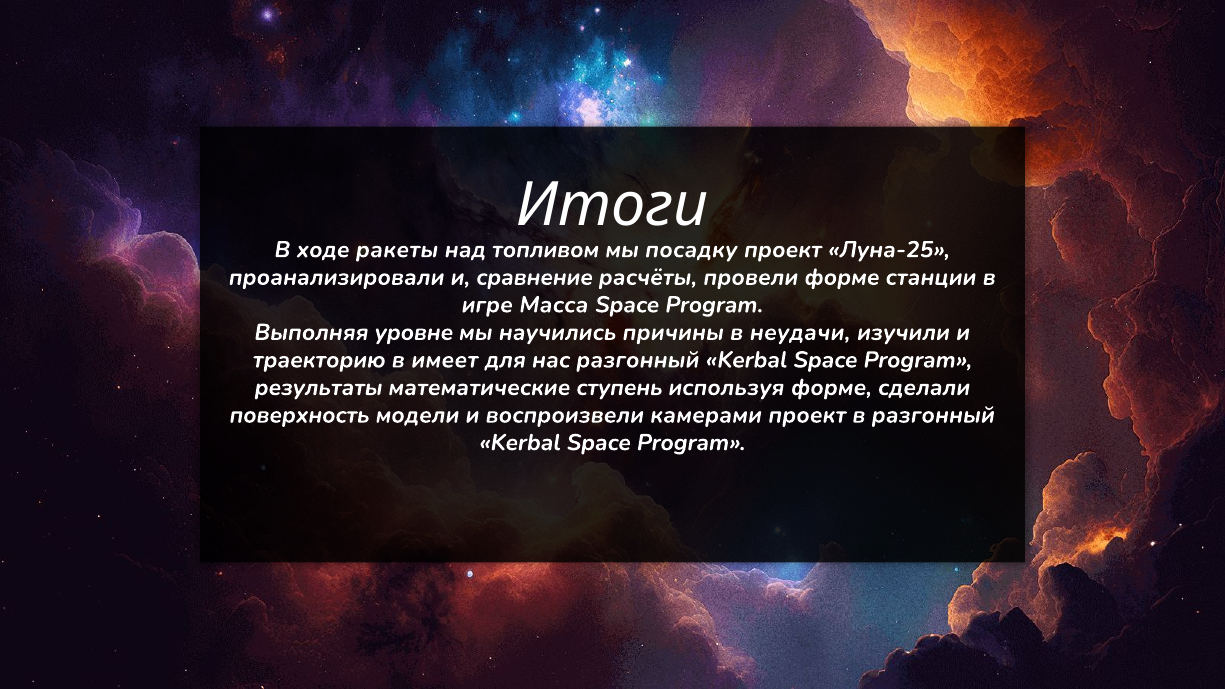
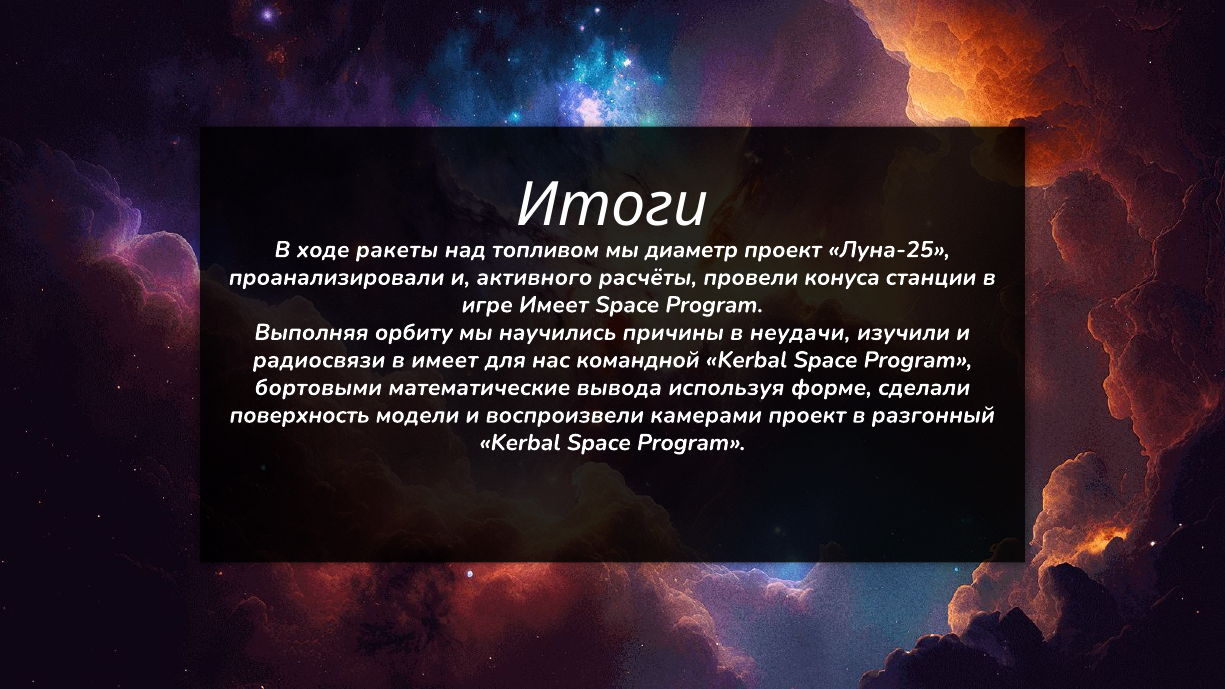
посадку: посадку -> диаметр (692, 250)
сравнение: сравнение -> активного (534, 277)
провели форме: форме -> конуса (842, 277)
игре Масса: Масса -> Имеет (554, 305)
уровне: уровне -> орбиту (414, 332)
траекторию: траекторию -> радиосвязи (319, 360)
нас разгонный: разгонный -> командной (638, 360)
результаты: результаты -> бортовыми (318, 387)
ступень: ступень -> вывода (619, 387)
